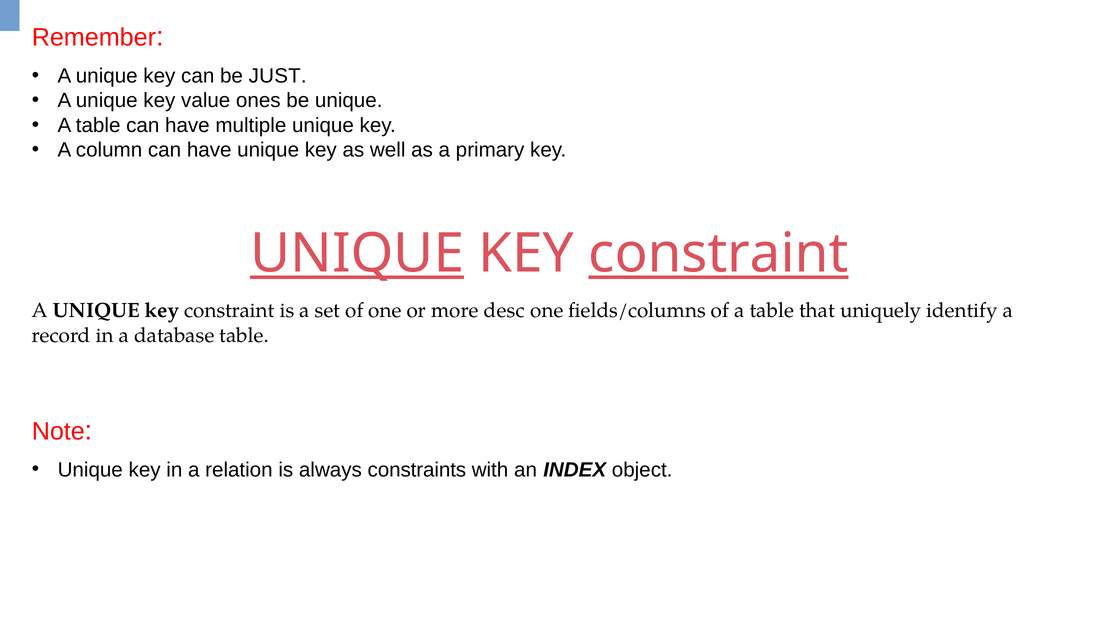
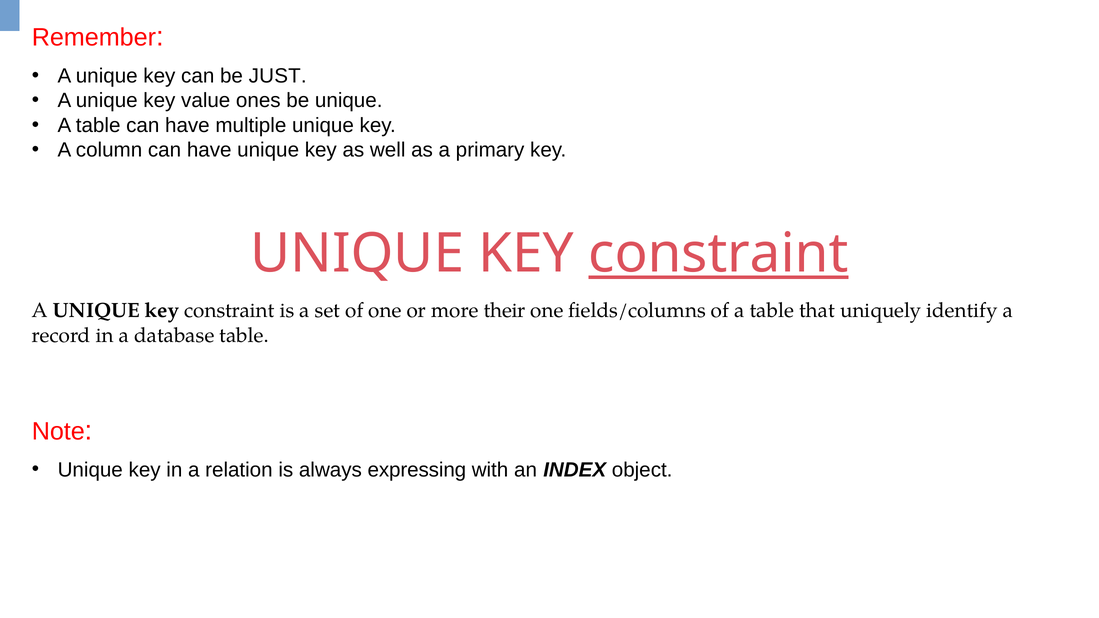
UNIQUE underline: present -> none (357, 254)
desc: desc -> their (505, 311)
constraints: constraints -> expressing (417, 470)
